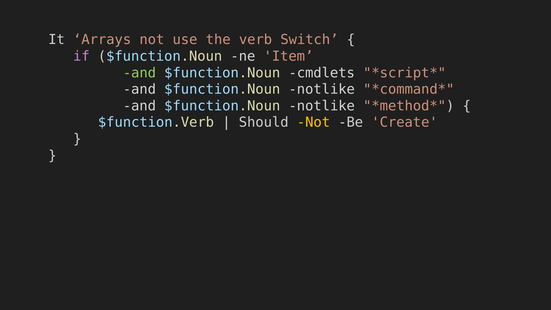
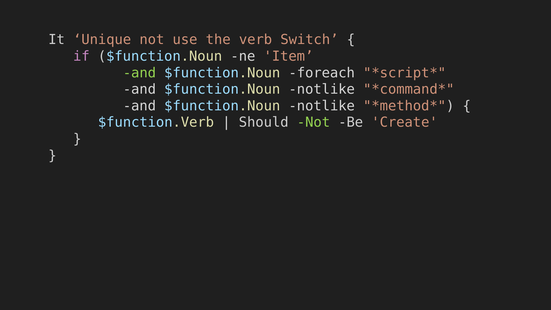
Arrays: Arrays -> Unique (102, 40)
cmdlets: cmdlets -> foreach (322, 73)
Not colour: yellow -> light green (313, 122)
